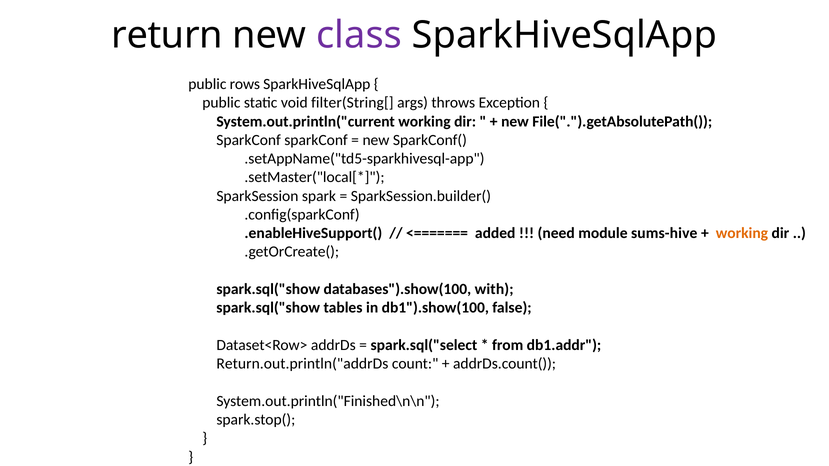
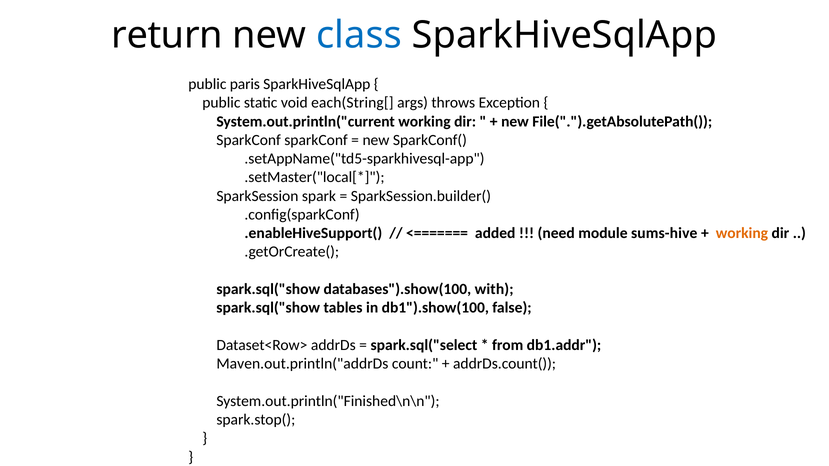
class colour: purple -> blue (359, 35)
rows: rows -> paris (245, 84)
filter(String[: filter(String[ -> each(String[ (352, 103)
Return.out.println("addrDs: Return.out.println("addrDs -> Maven.out.println("addrDs (302, 364)
